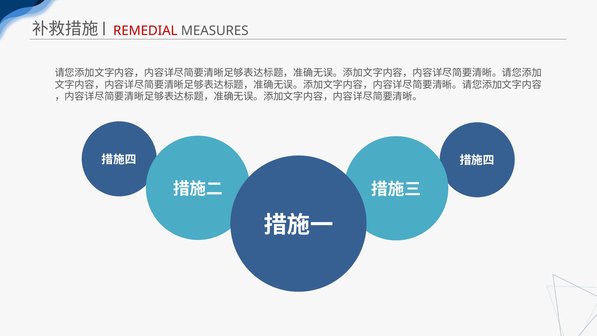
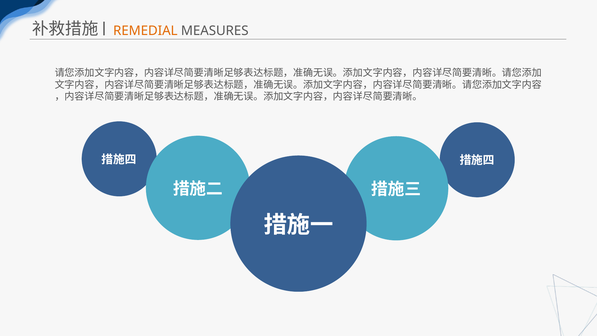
REMEDIAL colour: red -> orange (145, 31)
